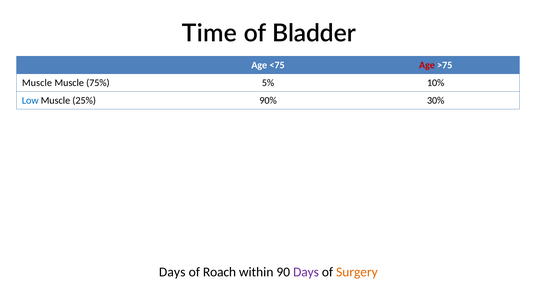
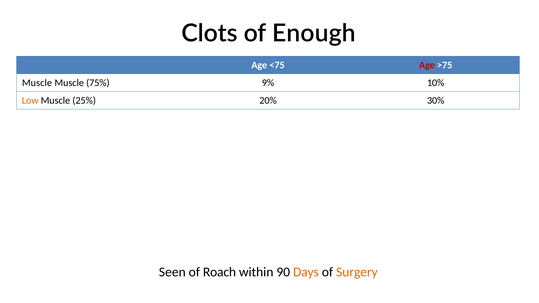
Time: Time -> Clots (210, 33)
Bladder: Bladder -> Enough (314, 33)
5%: 5% -> 9% (268, 83)
Low colour: blue -> orange (30, 101)
90%: 90% -> 20% (268, 101)
Days: Days -> Seen (172, 272)
Days colour: purple -> orange (306, 272)
